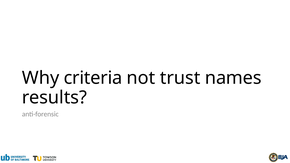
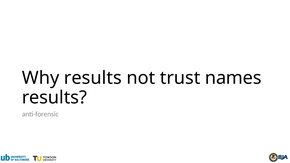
Why criteria: criteria -> results (93, 78)
